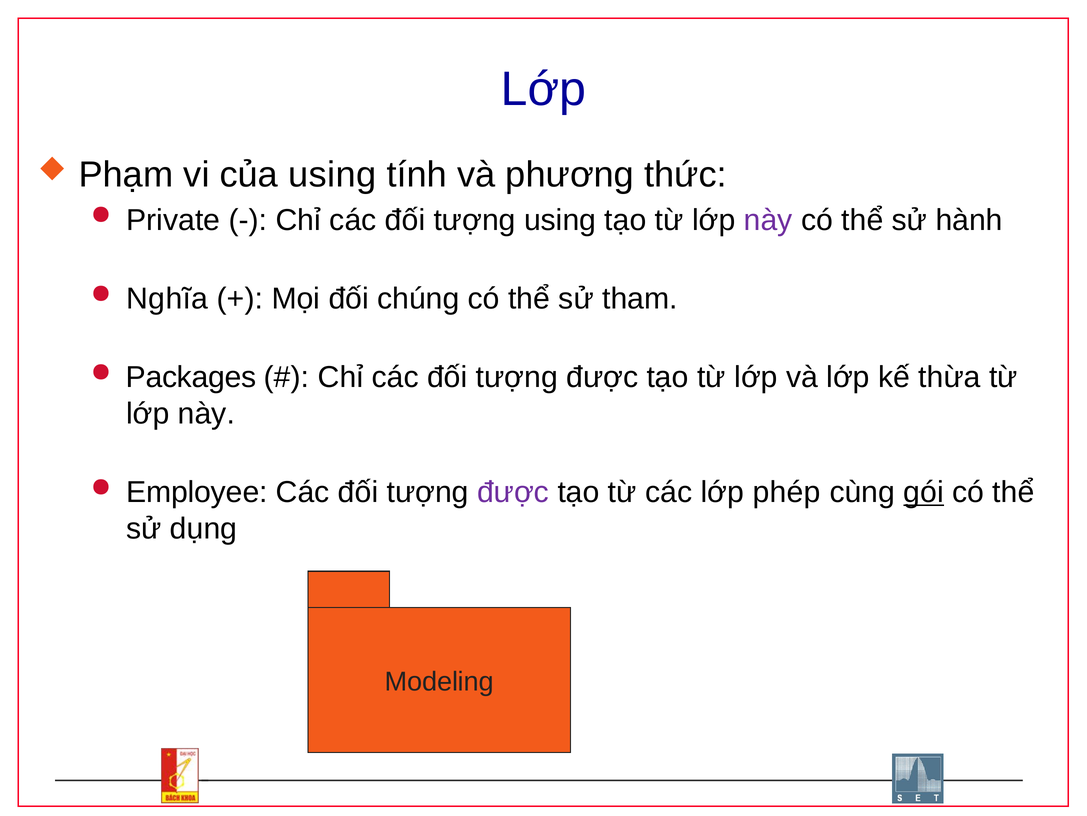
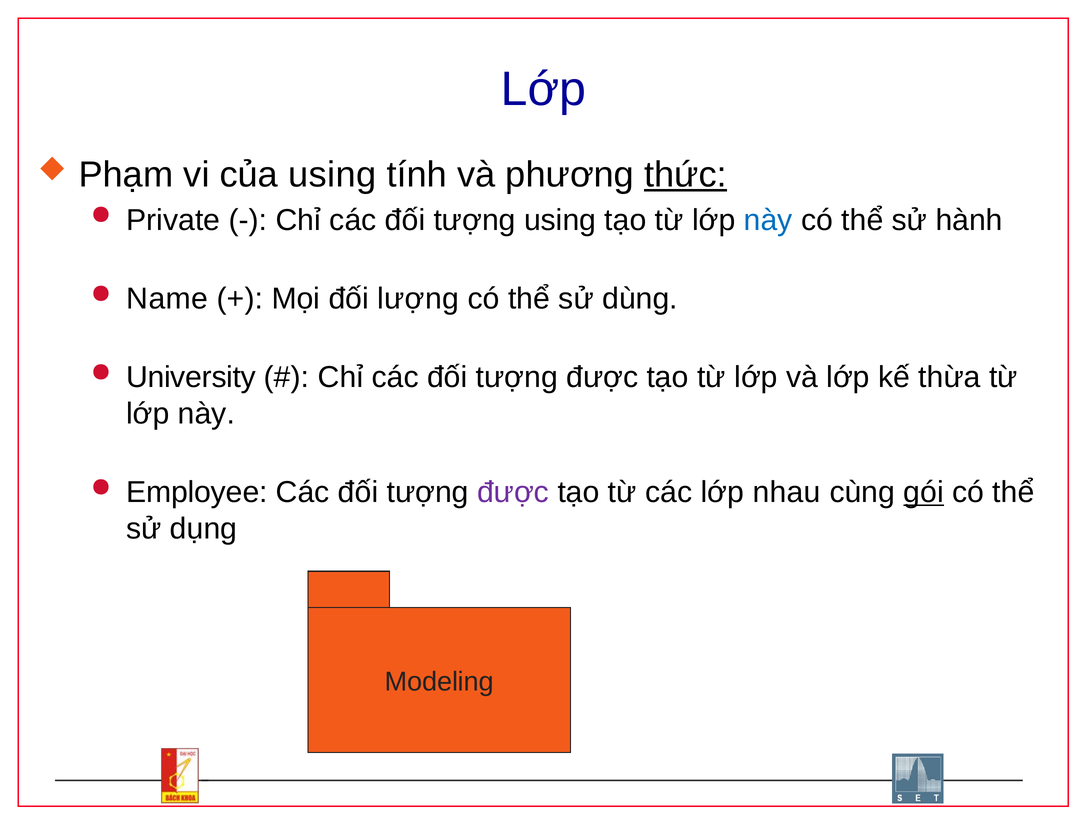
thức underline: none -> present (685, 174)
này colour: purple -> blue (768, 220)
Nghĩa: Nghĩa -> Name (167, 298)
chúng: chúng -> lượng (418, 298)
tham: tham -> dùng (640, 298)
Packages: Packages -> University (191, 377)
phép: phép -> nhau (787, 492)
